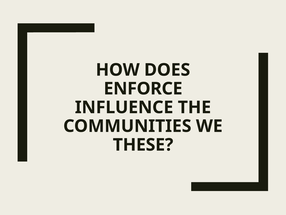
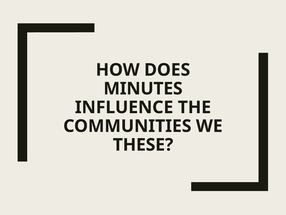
ENFORCE: ENFORCE -> MINUTES (143, 88)
